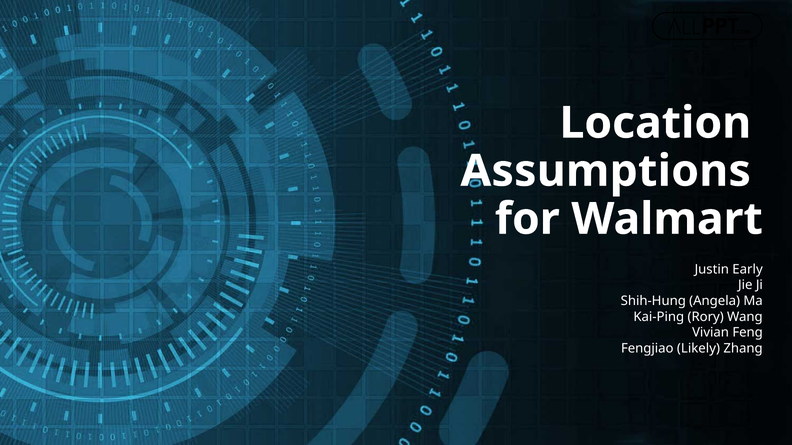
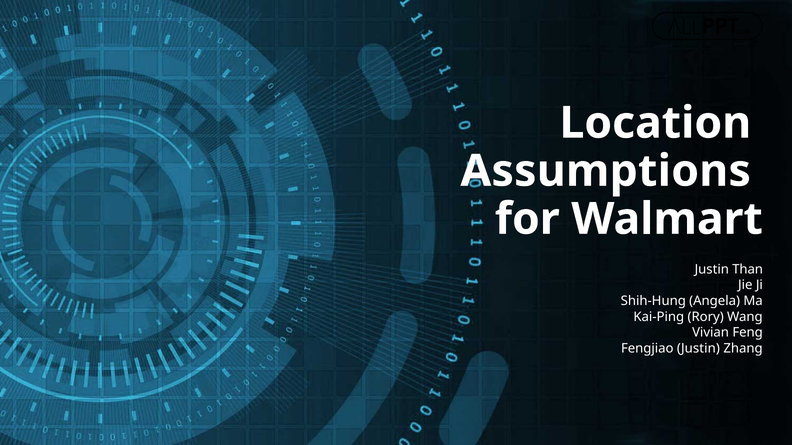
Early: Early -> Than (748, 270)
Fengjiao Likely: Likely -> Justin (698, 349)
